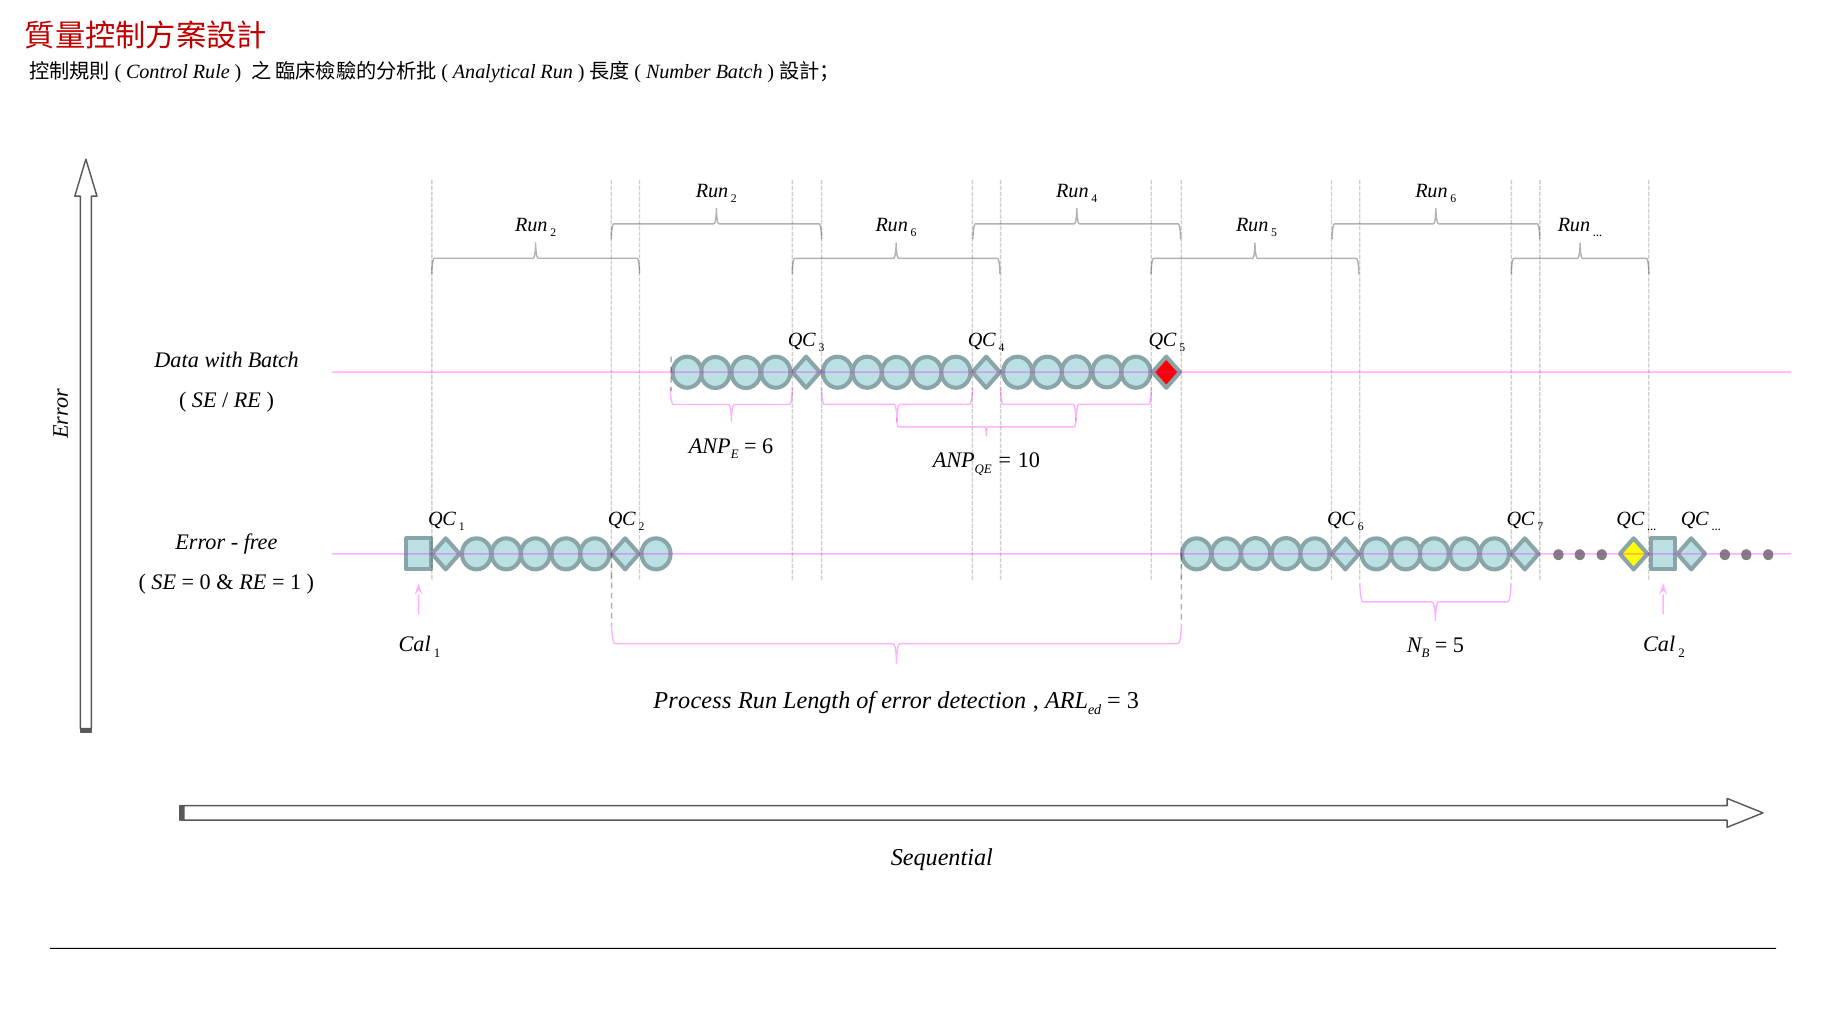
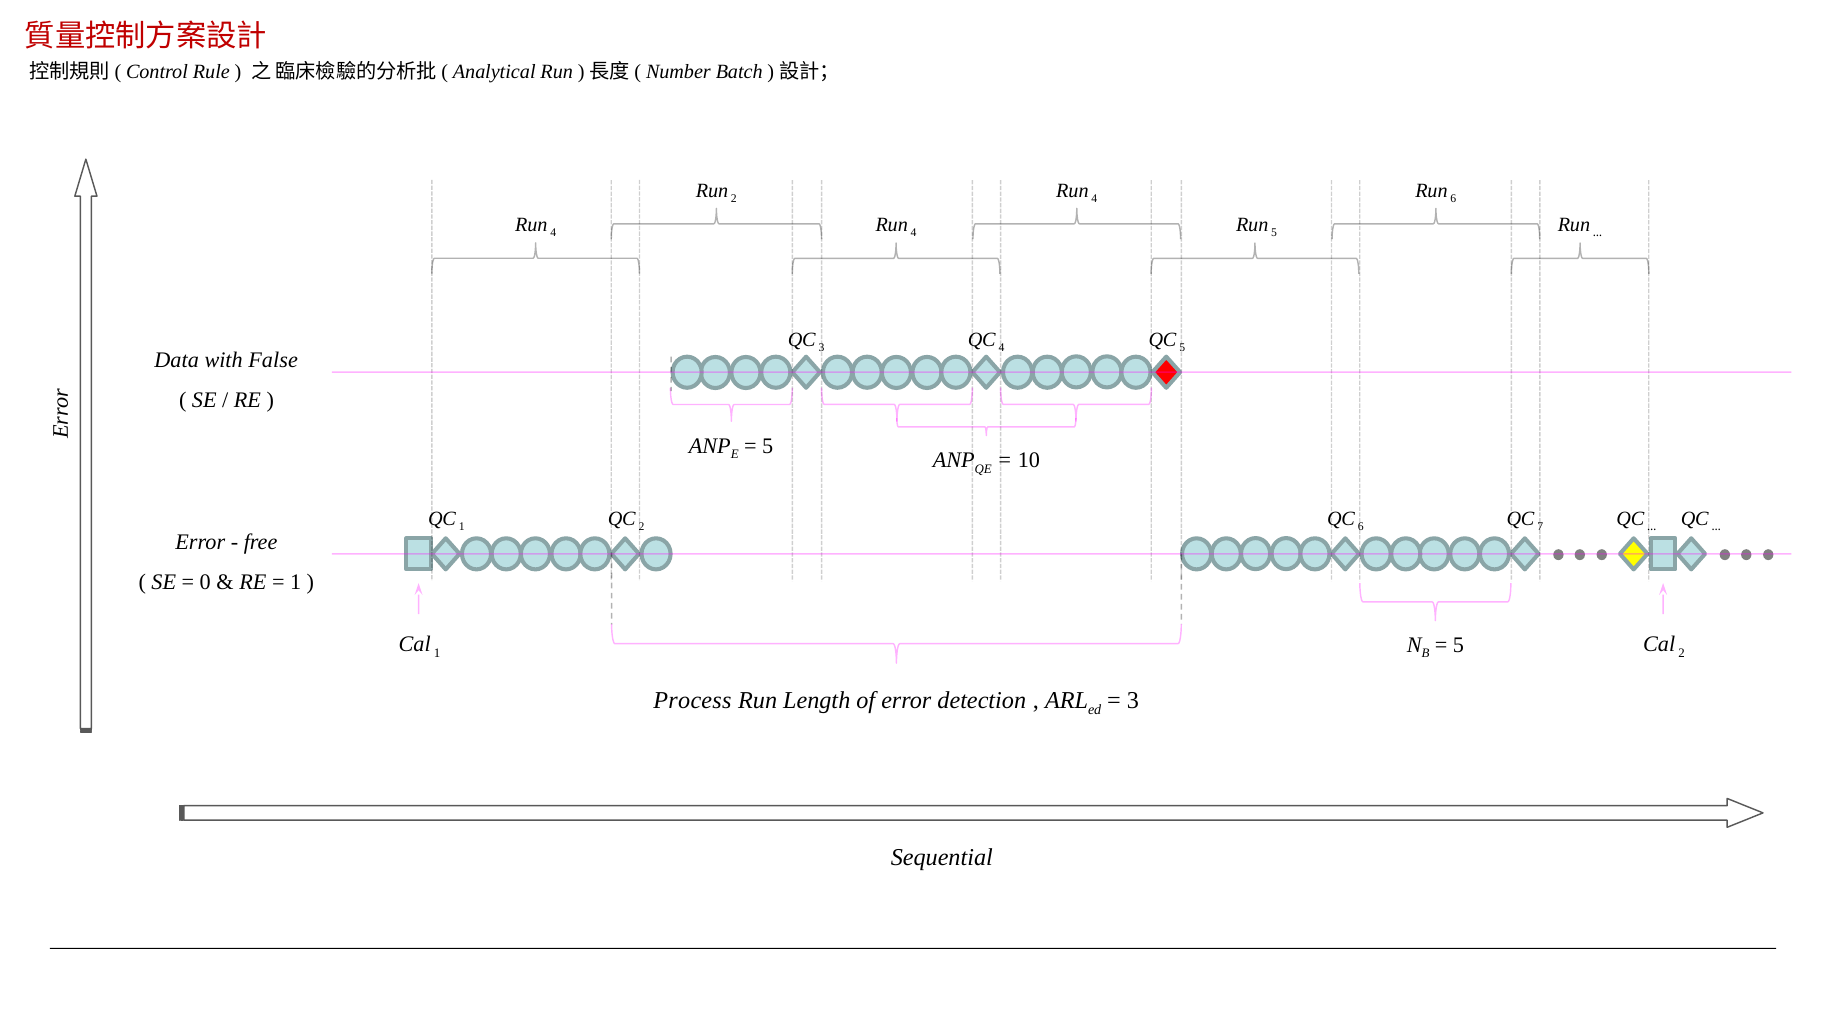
2: 2 -> 4 (553, 233)
6: 6 -> 4 (914, 233)
with Batch: Batch -> False (273, 360)
6: 6 -> 5 (768, 446)
